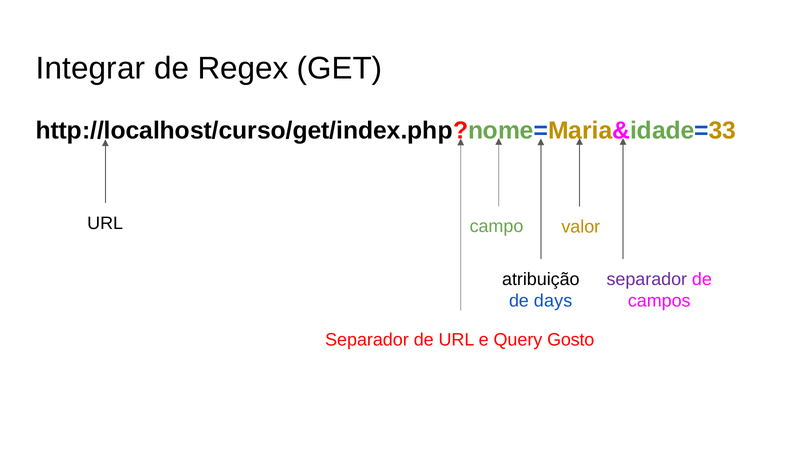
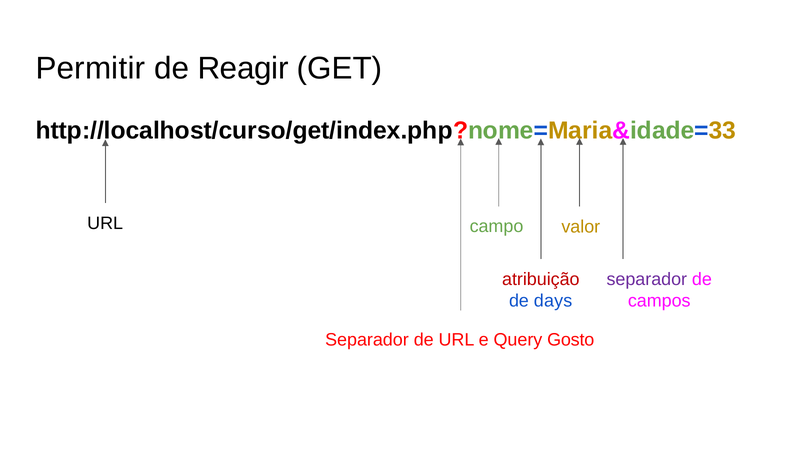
Integrar: Integrar -> Permitir (90, 68)
Regex: Regex -> Reagir (243, 68)
atribuição colour: black -> red (541, 279)
